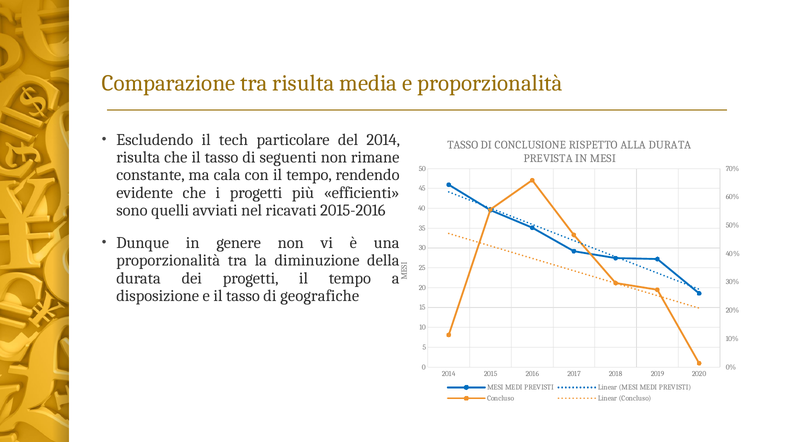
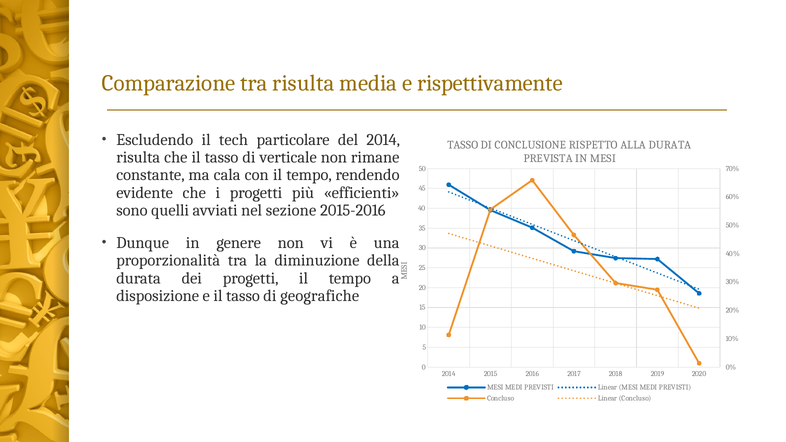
e proporzionalità: proporzionalità -> rispettivamente (490, 83)
seguenti: seguenti -> verticale (288, 157)
ricavati: ricavati -> sezione (291, 211)
